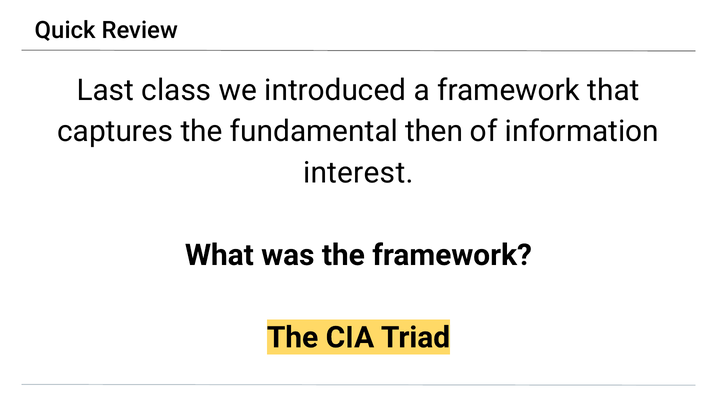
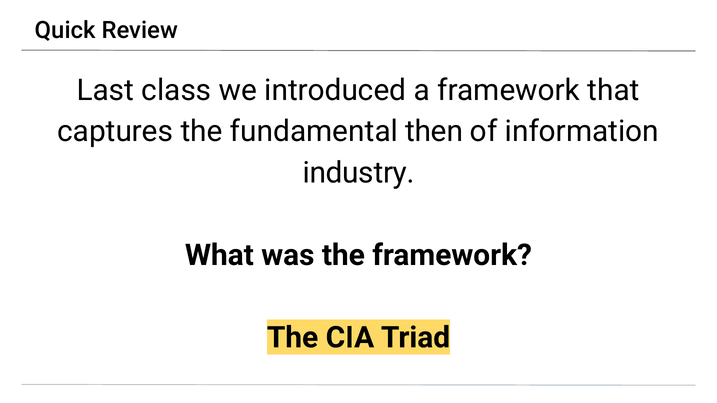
interest: interest -> industry (359, 173)
